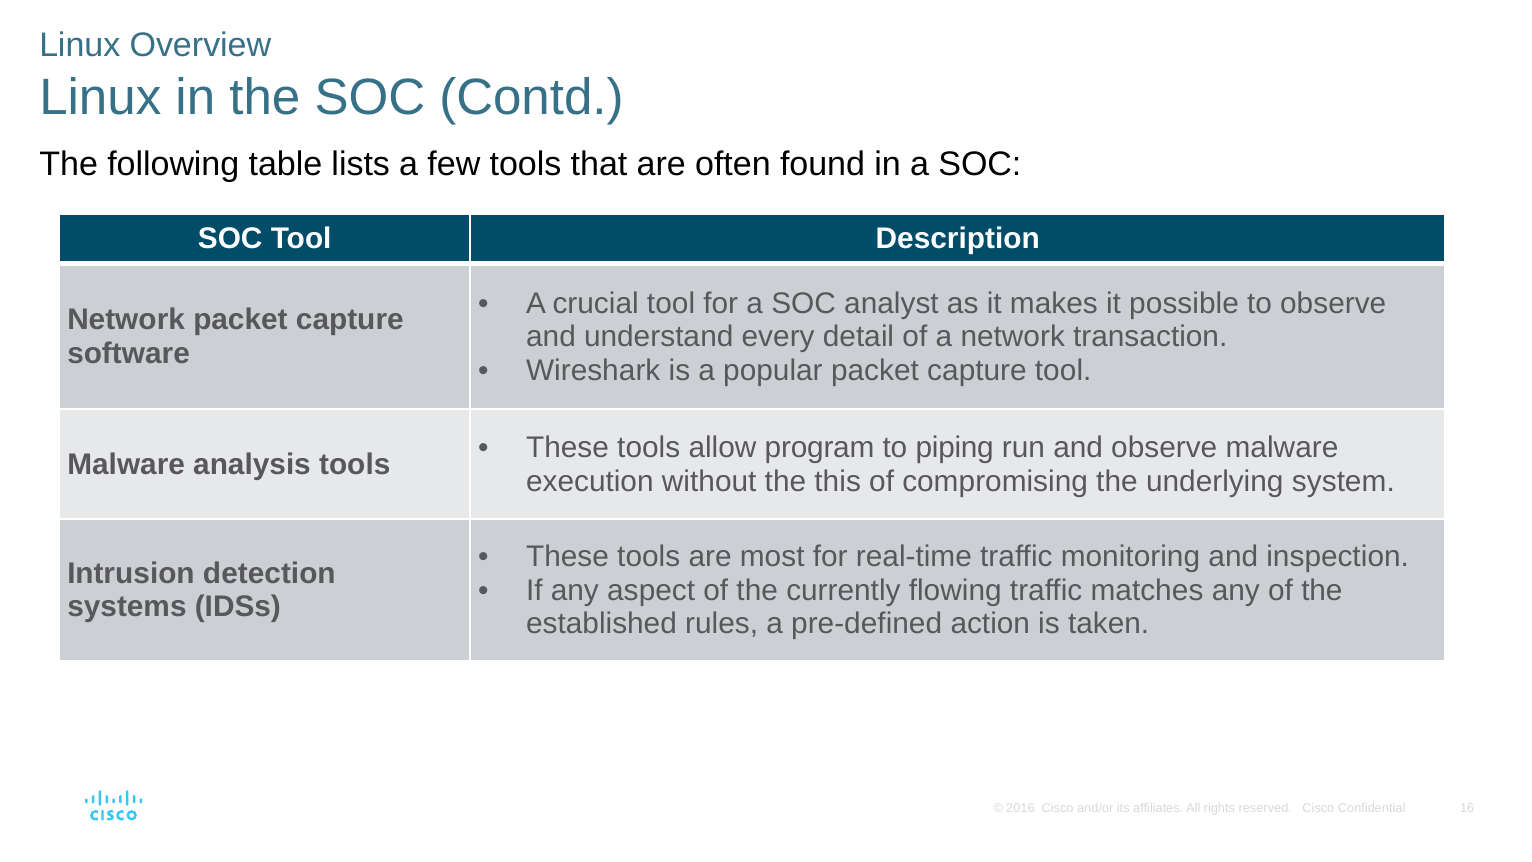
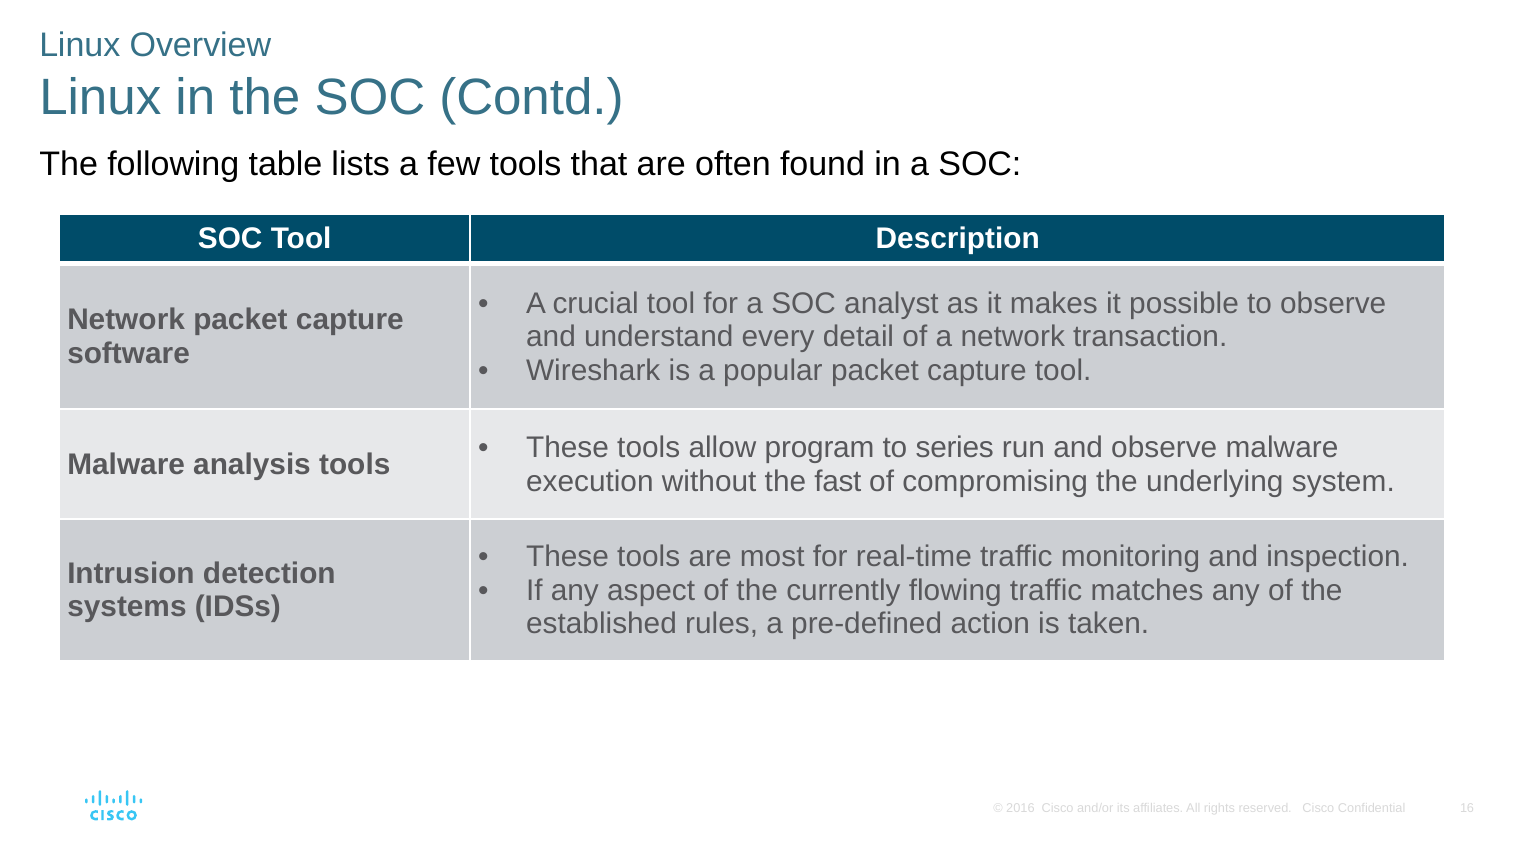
piping: piping -> series (955, 448)
this: this -> fast (838, 481)
